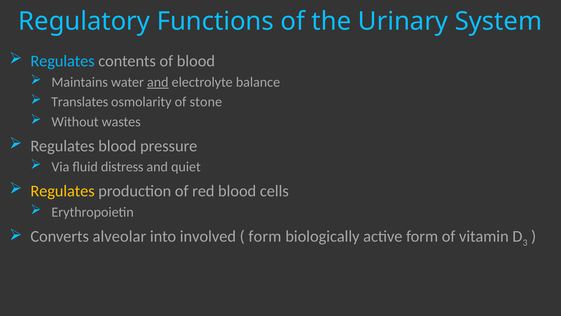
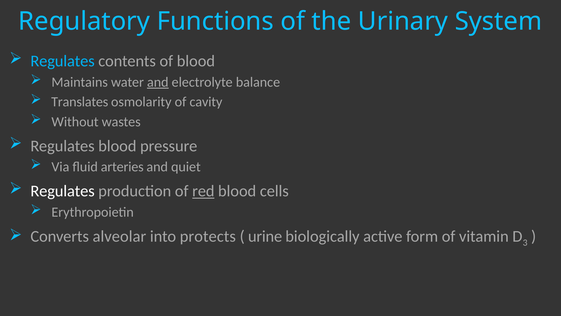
stone: stone -> cavity (206, 102)
distress: distress -> arteries (122, 167)
Regulates colour: yellow -> white (63, 191)
red underline: none -> present (203, 191)
involved: involved -> protects (208, 236)
form: form -> urine (265, 236)
